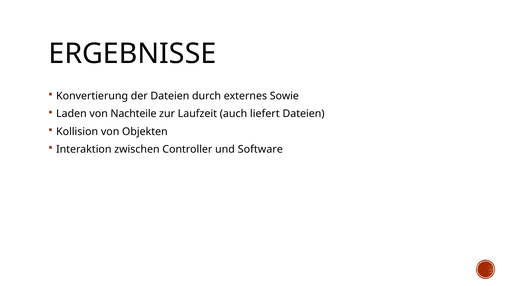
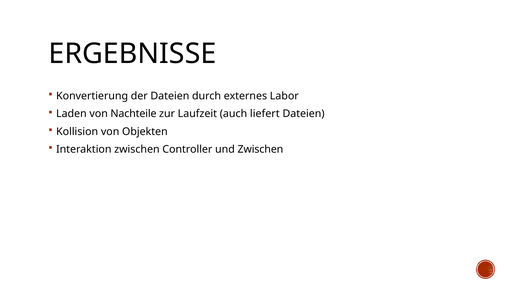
Sowie: Sowie -> Labor (284, 96)
und Software: Software -> Zwischen (260, 150)
